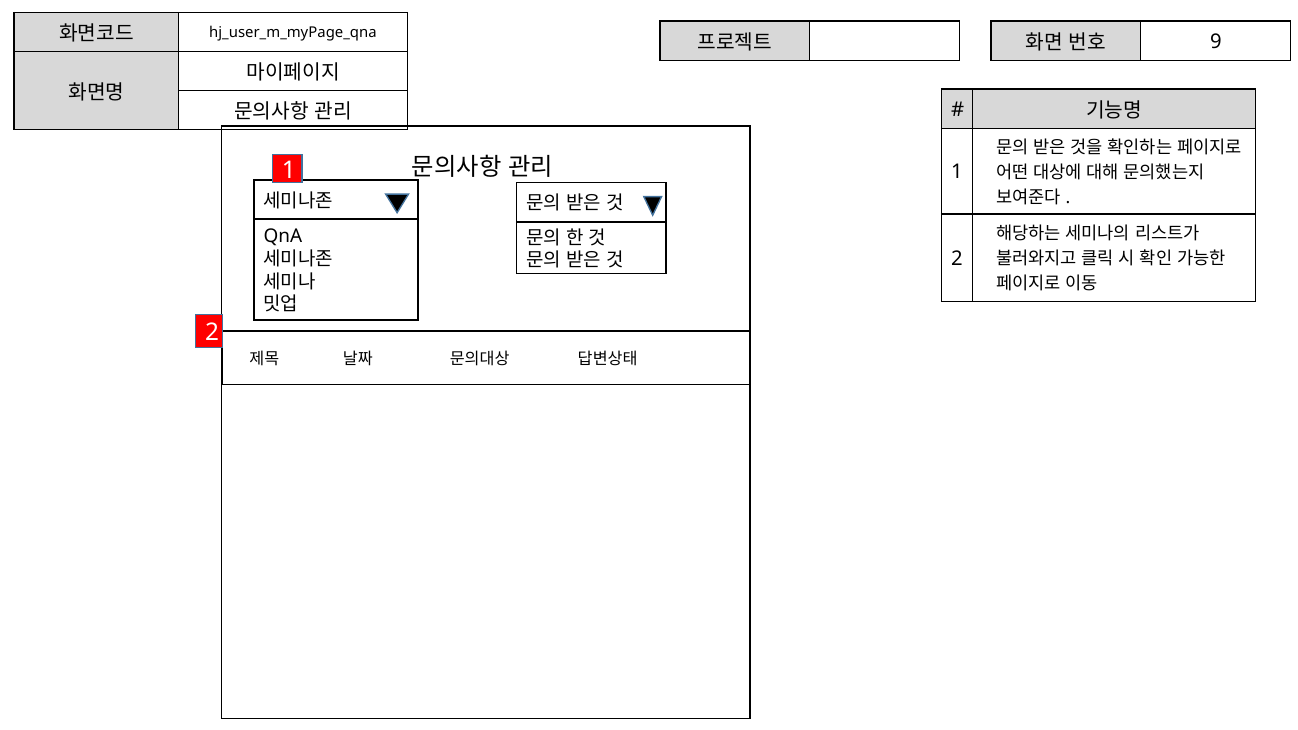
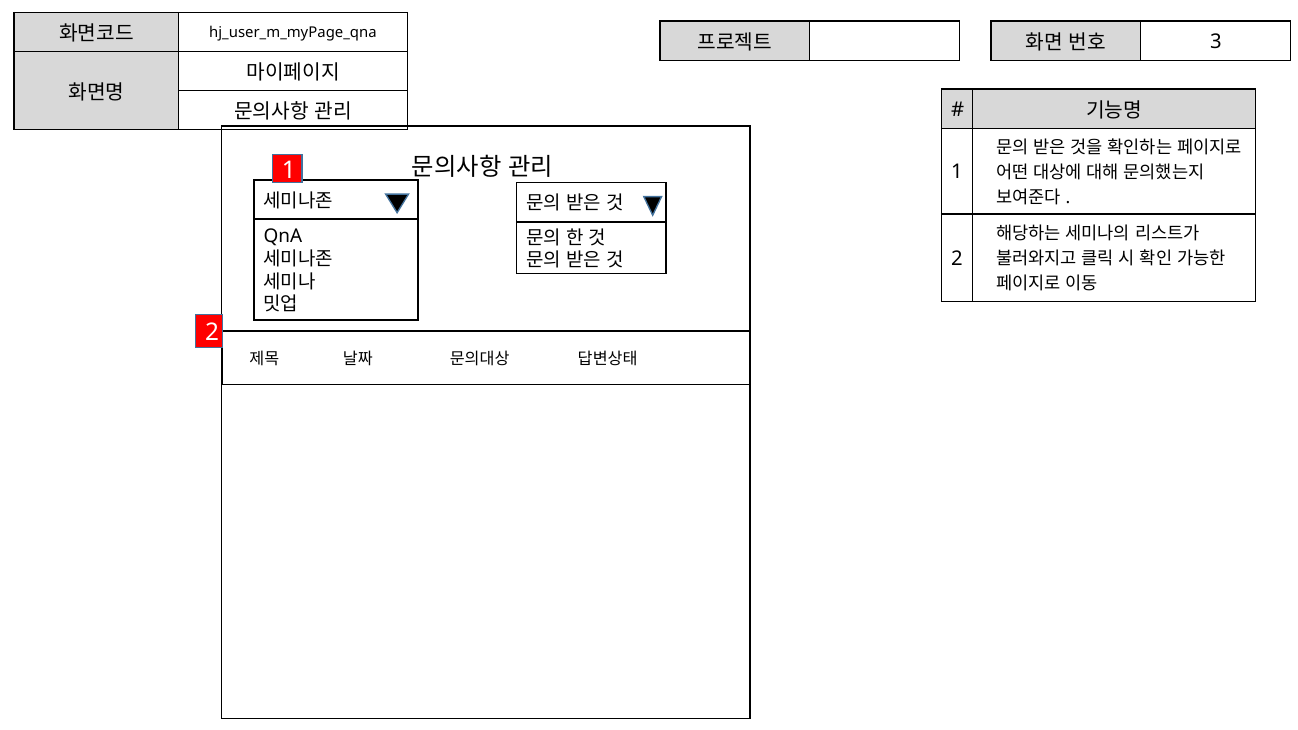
9: 9 -> 3 (1216, 42)
